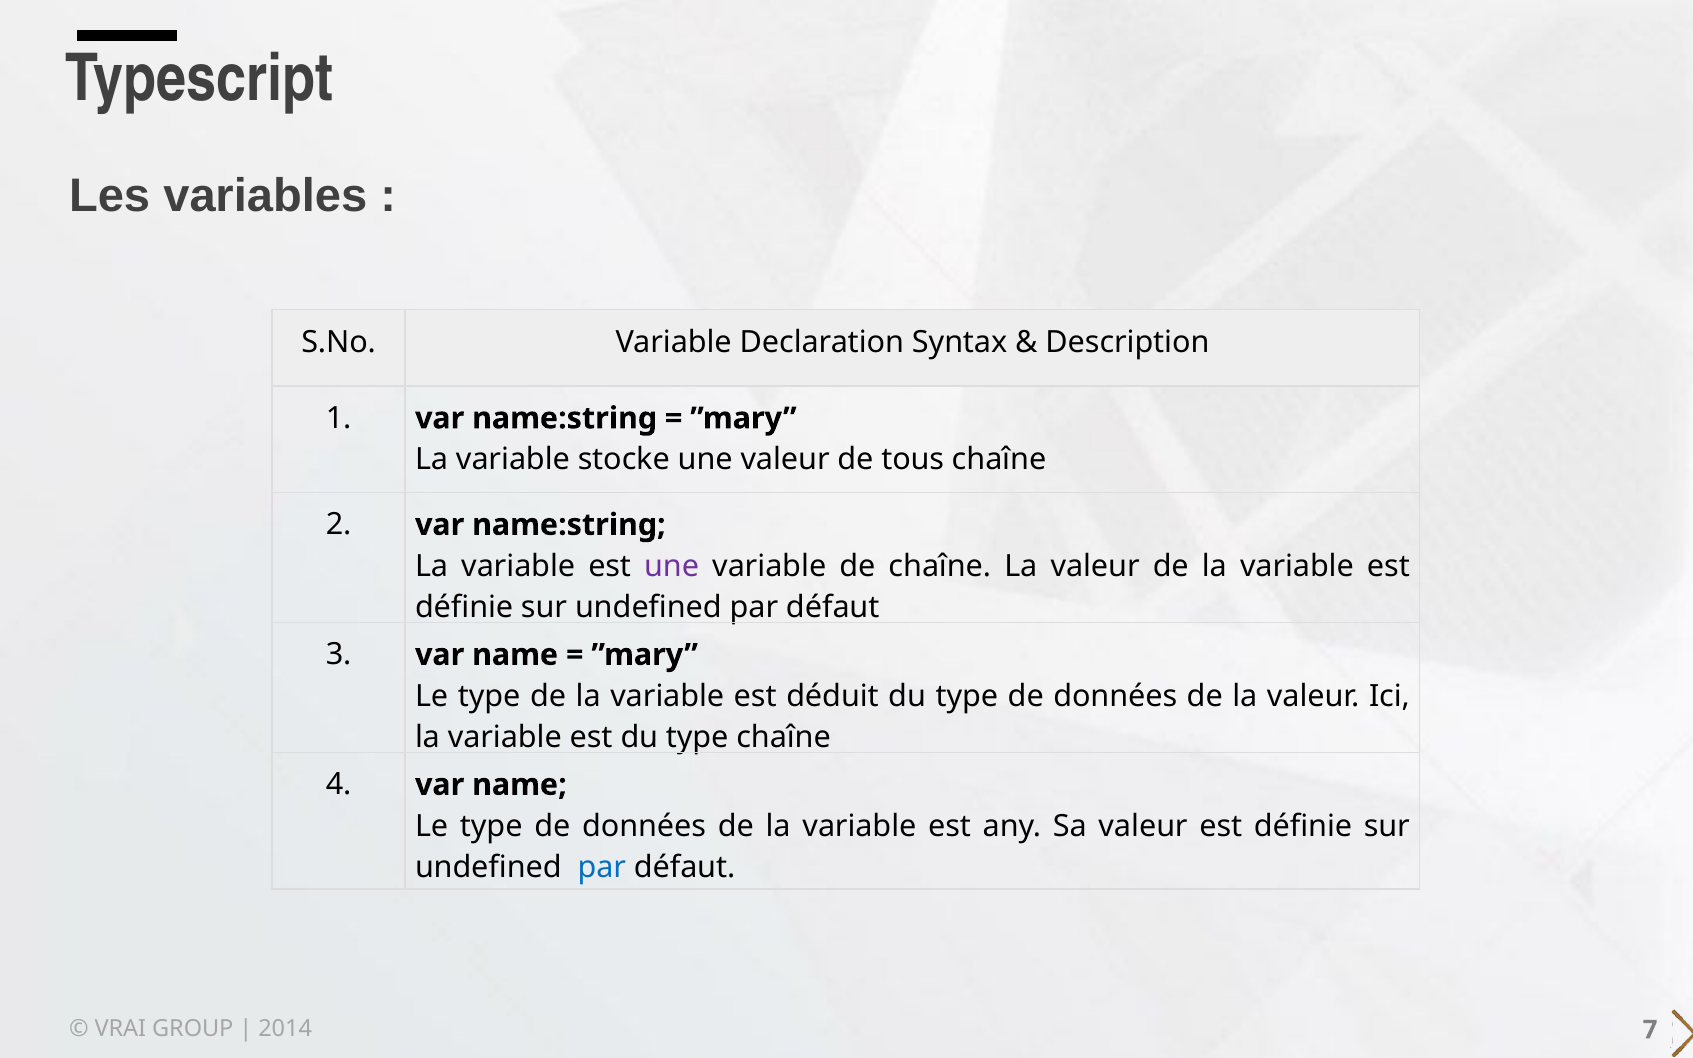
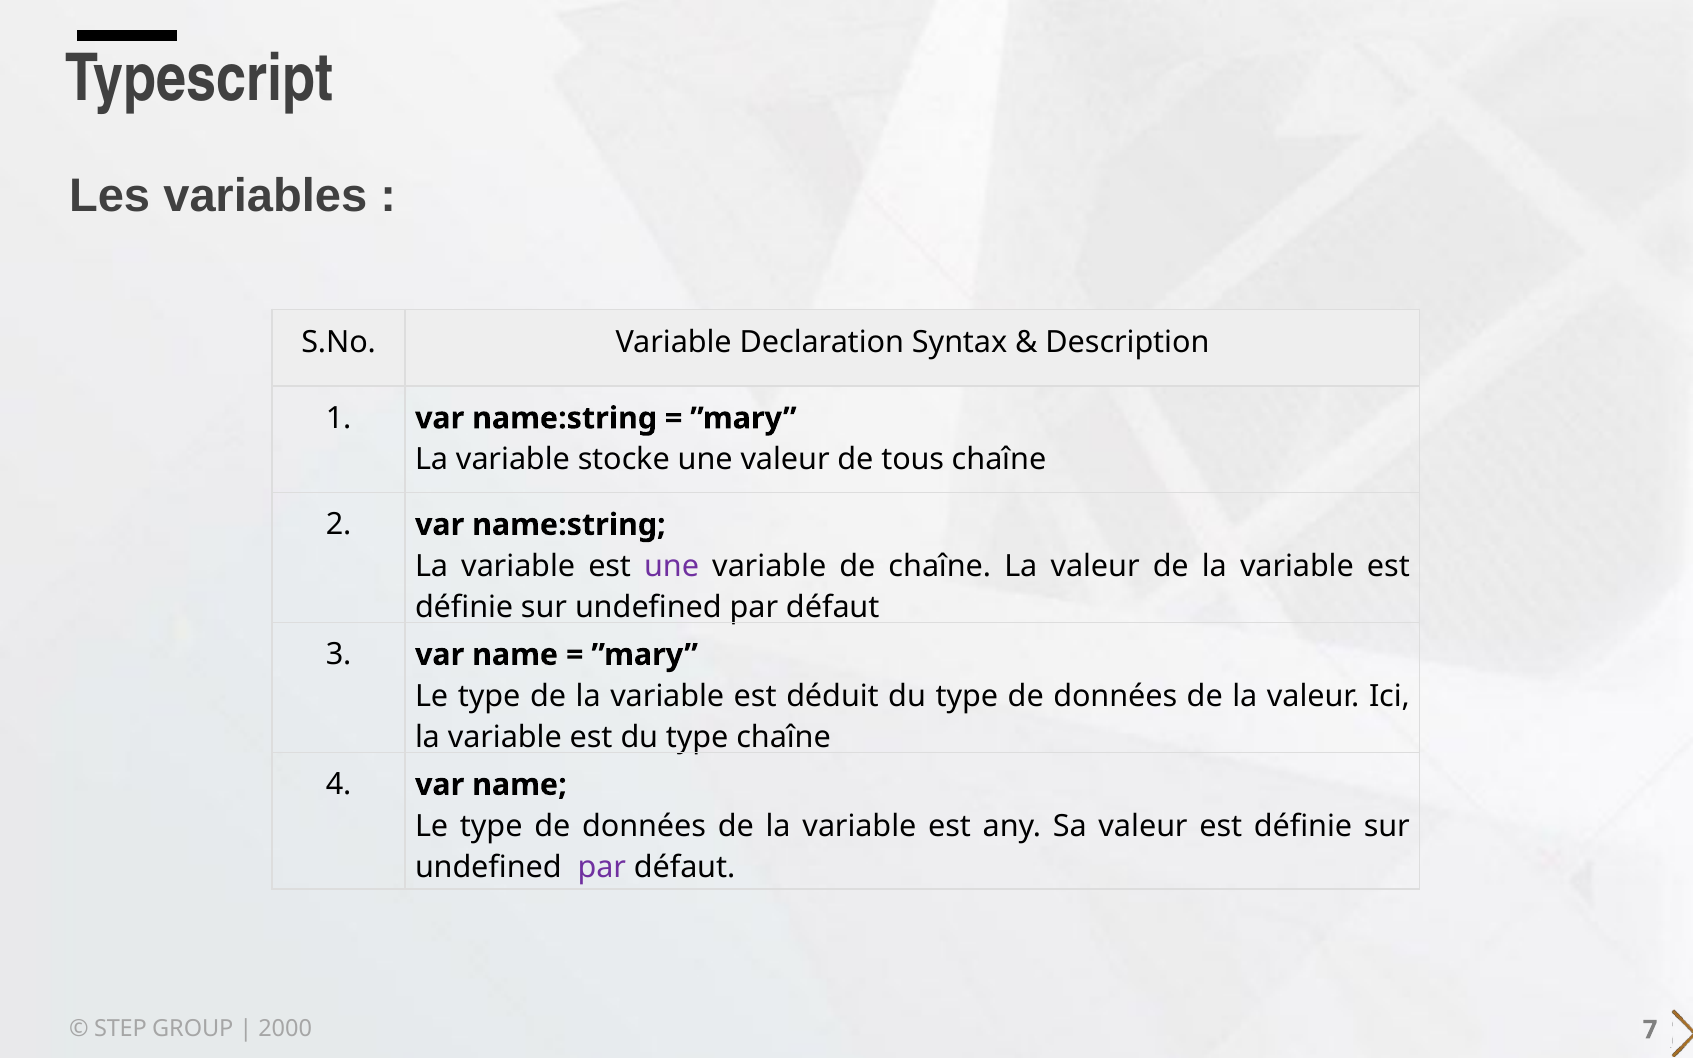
par colour: blue -> purple (602, 868)
VRAI: VRAI -> STEP (120, 1029)
2014: 2014 -> 2000 (285, 1029)
